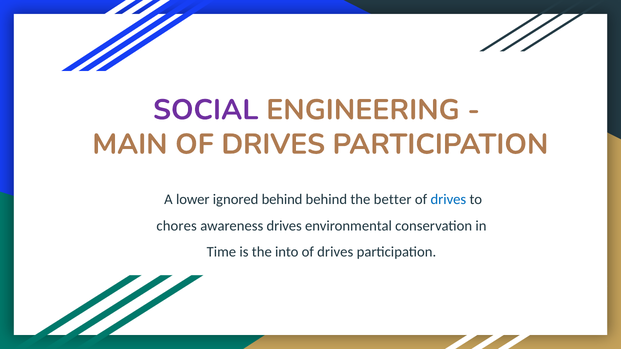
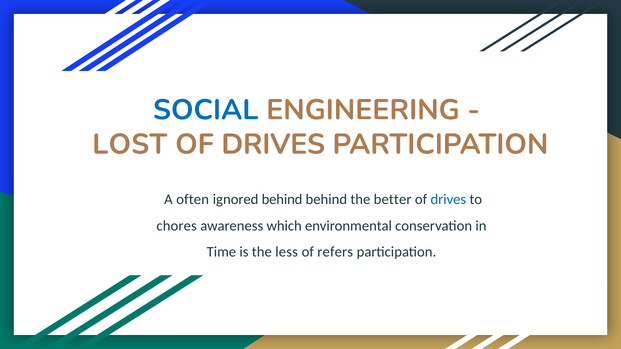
SOCIAL colour: purple -> blue (206, 110)
MAIN: MAIN -> LOST (130, 144)
lower: lower -> often (193, 200)
awareness drives: drives -> which (284, 226)
into: into -> less (287, 252)
drives: drives -> refers (335, 252)
